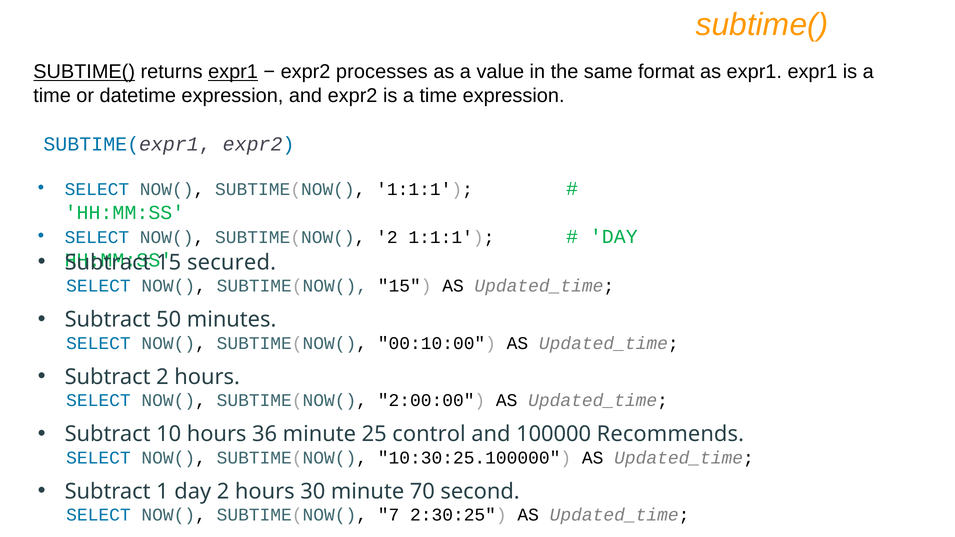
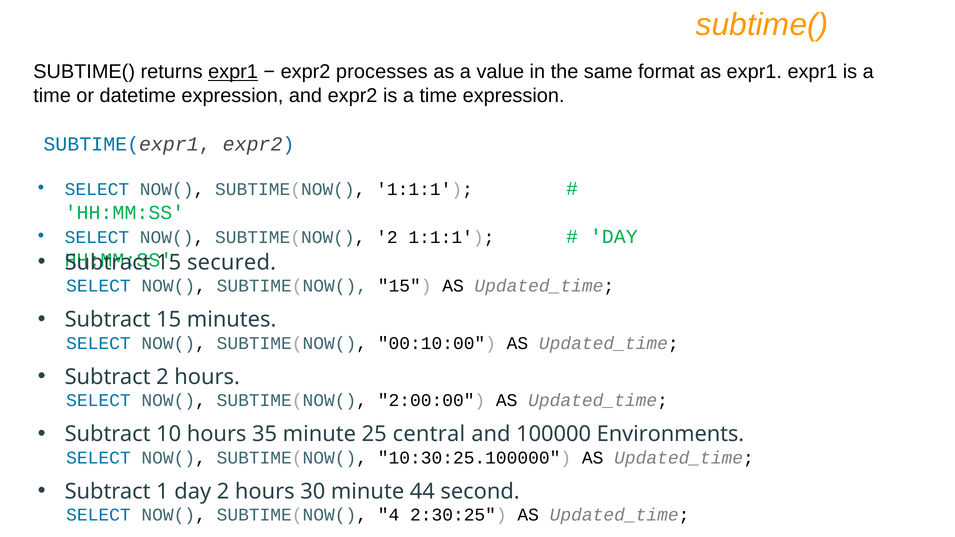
SUBTIME( underline: present -> none (84, 72)
50: 50 -> 15 (169, 320)
36: 36 -> 35 (265, 434)
control: control -> central (429, 434)
Recommends: Recommends -> Environments (670, 434)
70: 70 -> 44 (422, 492)
7: 7 -> 4 (389, 515)
